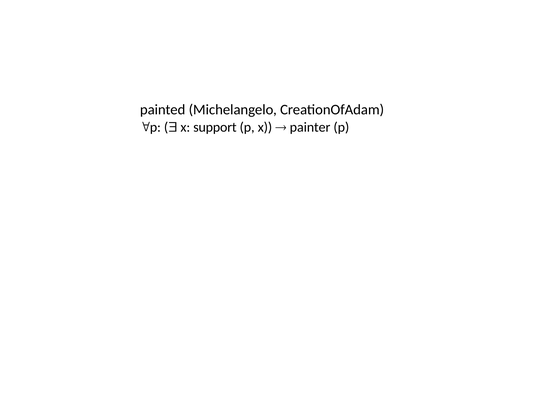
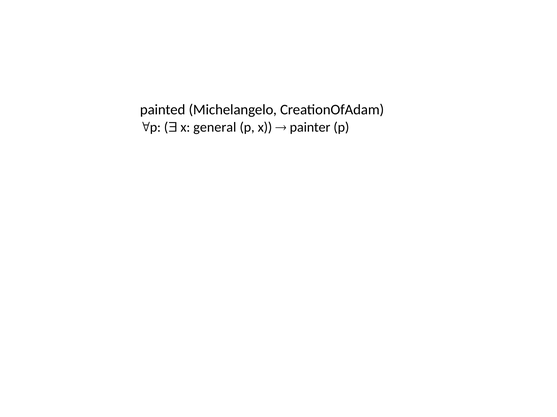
support: support -> general (215, 127)
